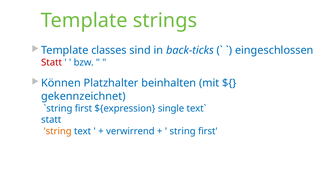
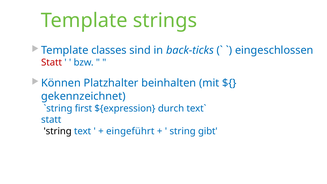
single: single -> durch (171, 108)
string colour: orange -> black (58, 131)
verwirrend: verwirrend -> eingeführt (130, 131)
string first: first -> gibt (208, 131)
